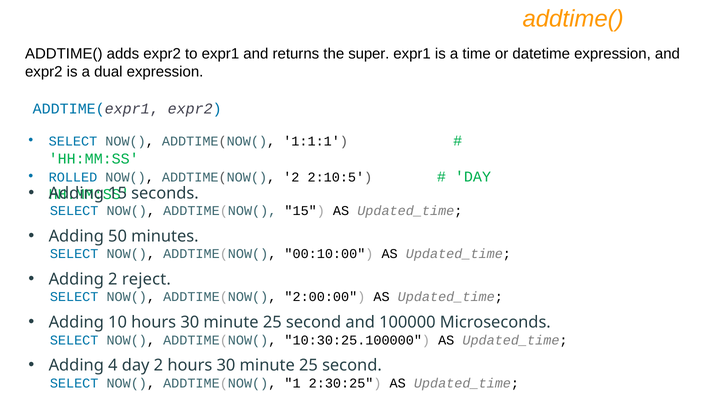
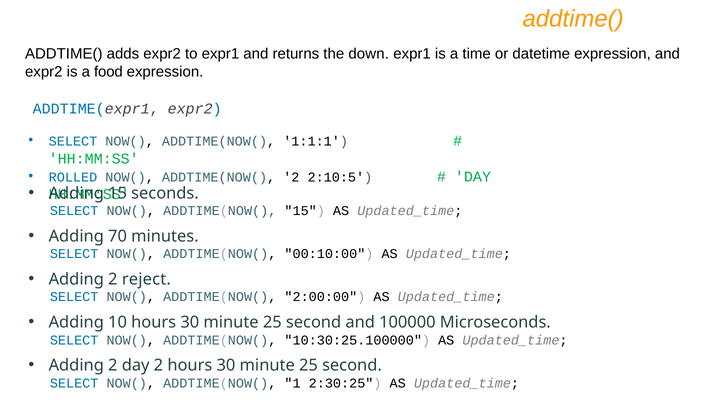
super: super -> down (369, 54)
dual: dual -> food (108, 72)
50: 50 -> 70 (118, 236)
4: 4 -> 2 (113, 366)
